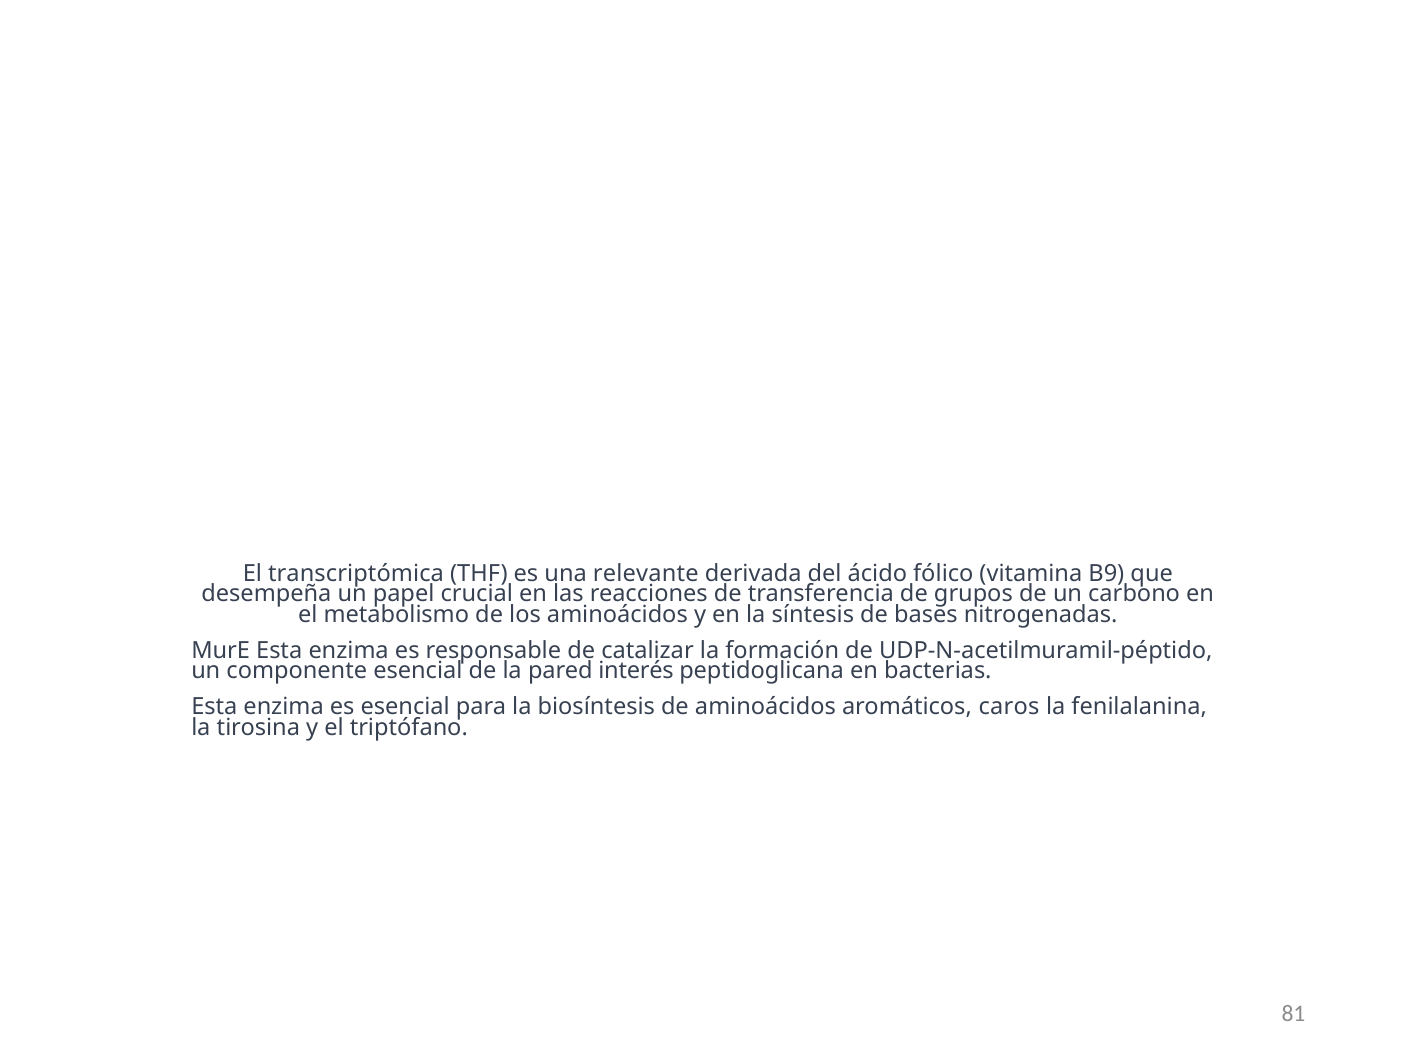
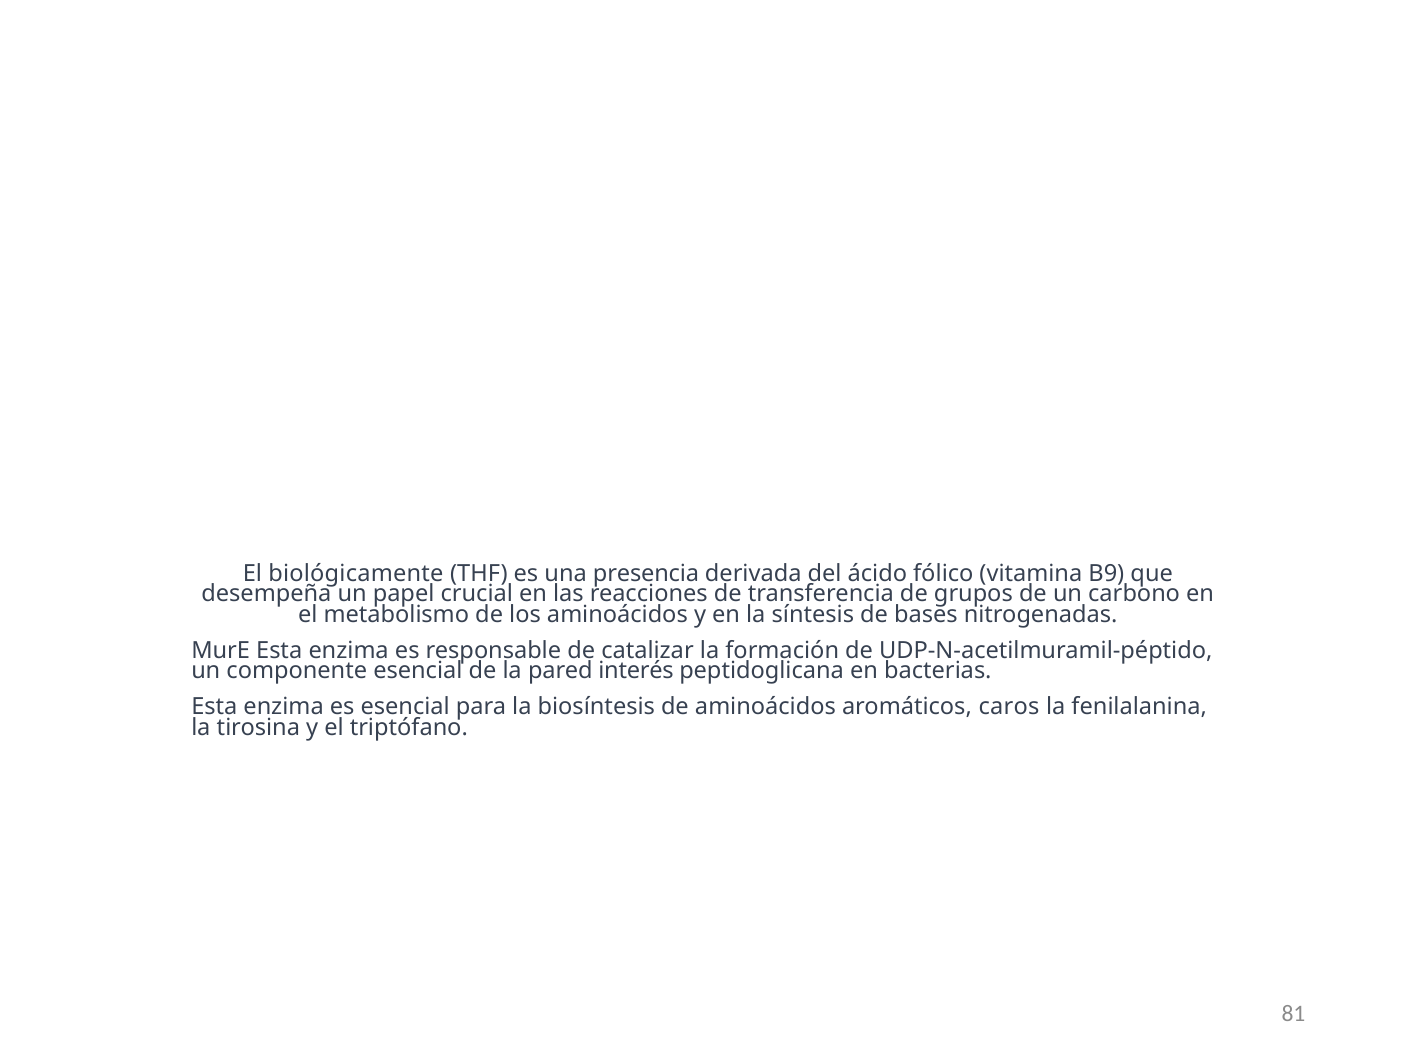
transcriptómica: transcriptómica -> biológicamente (356, 574)
relevante: relevante -> presencia (646, 574)
